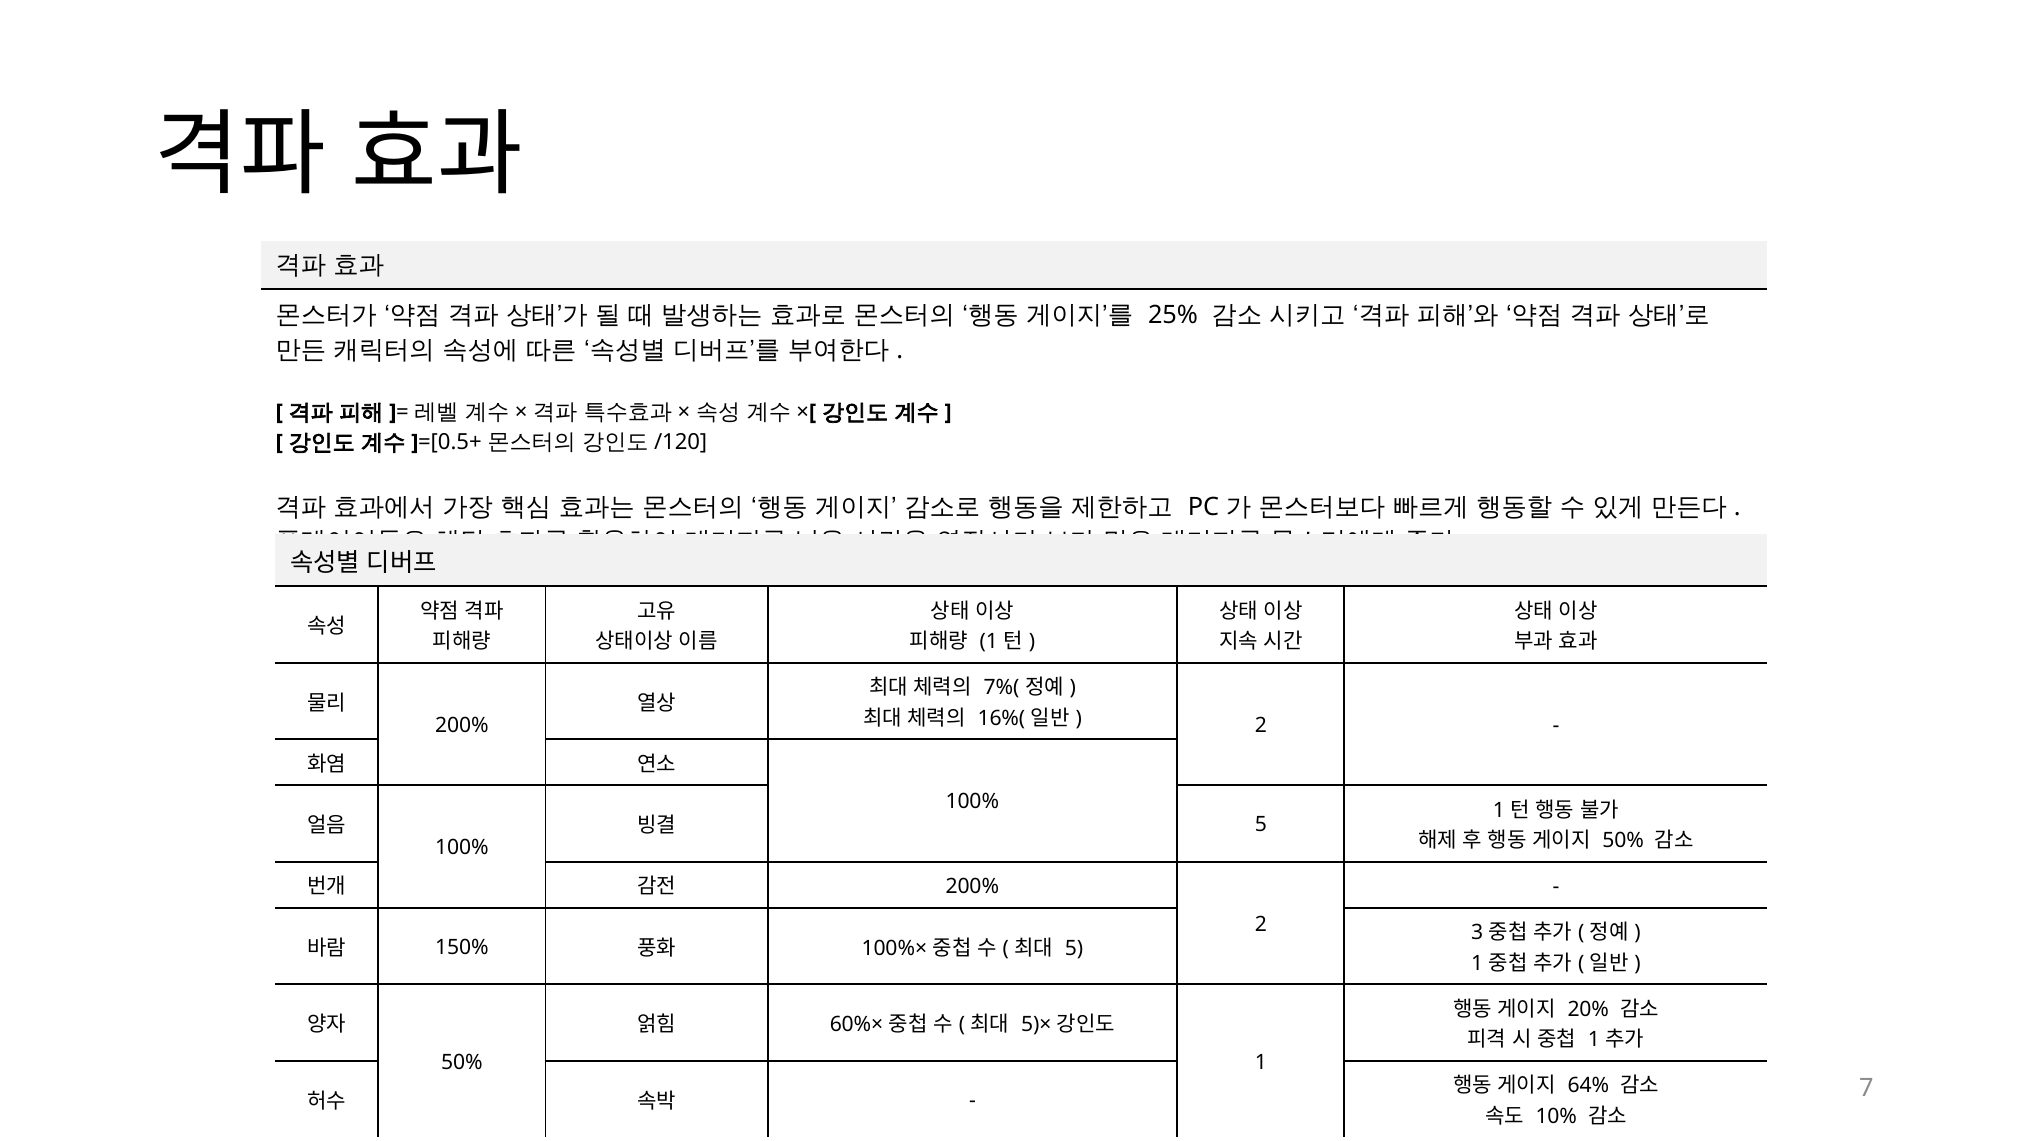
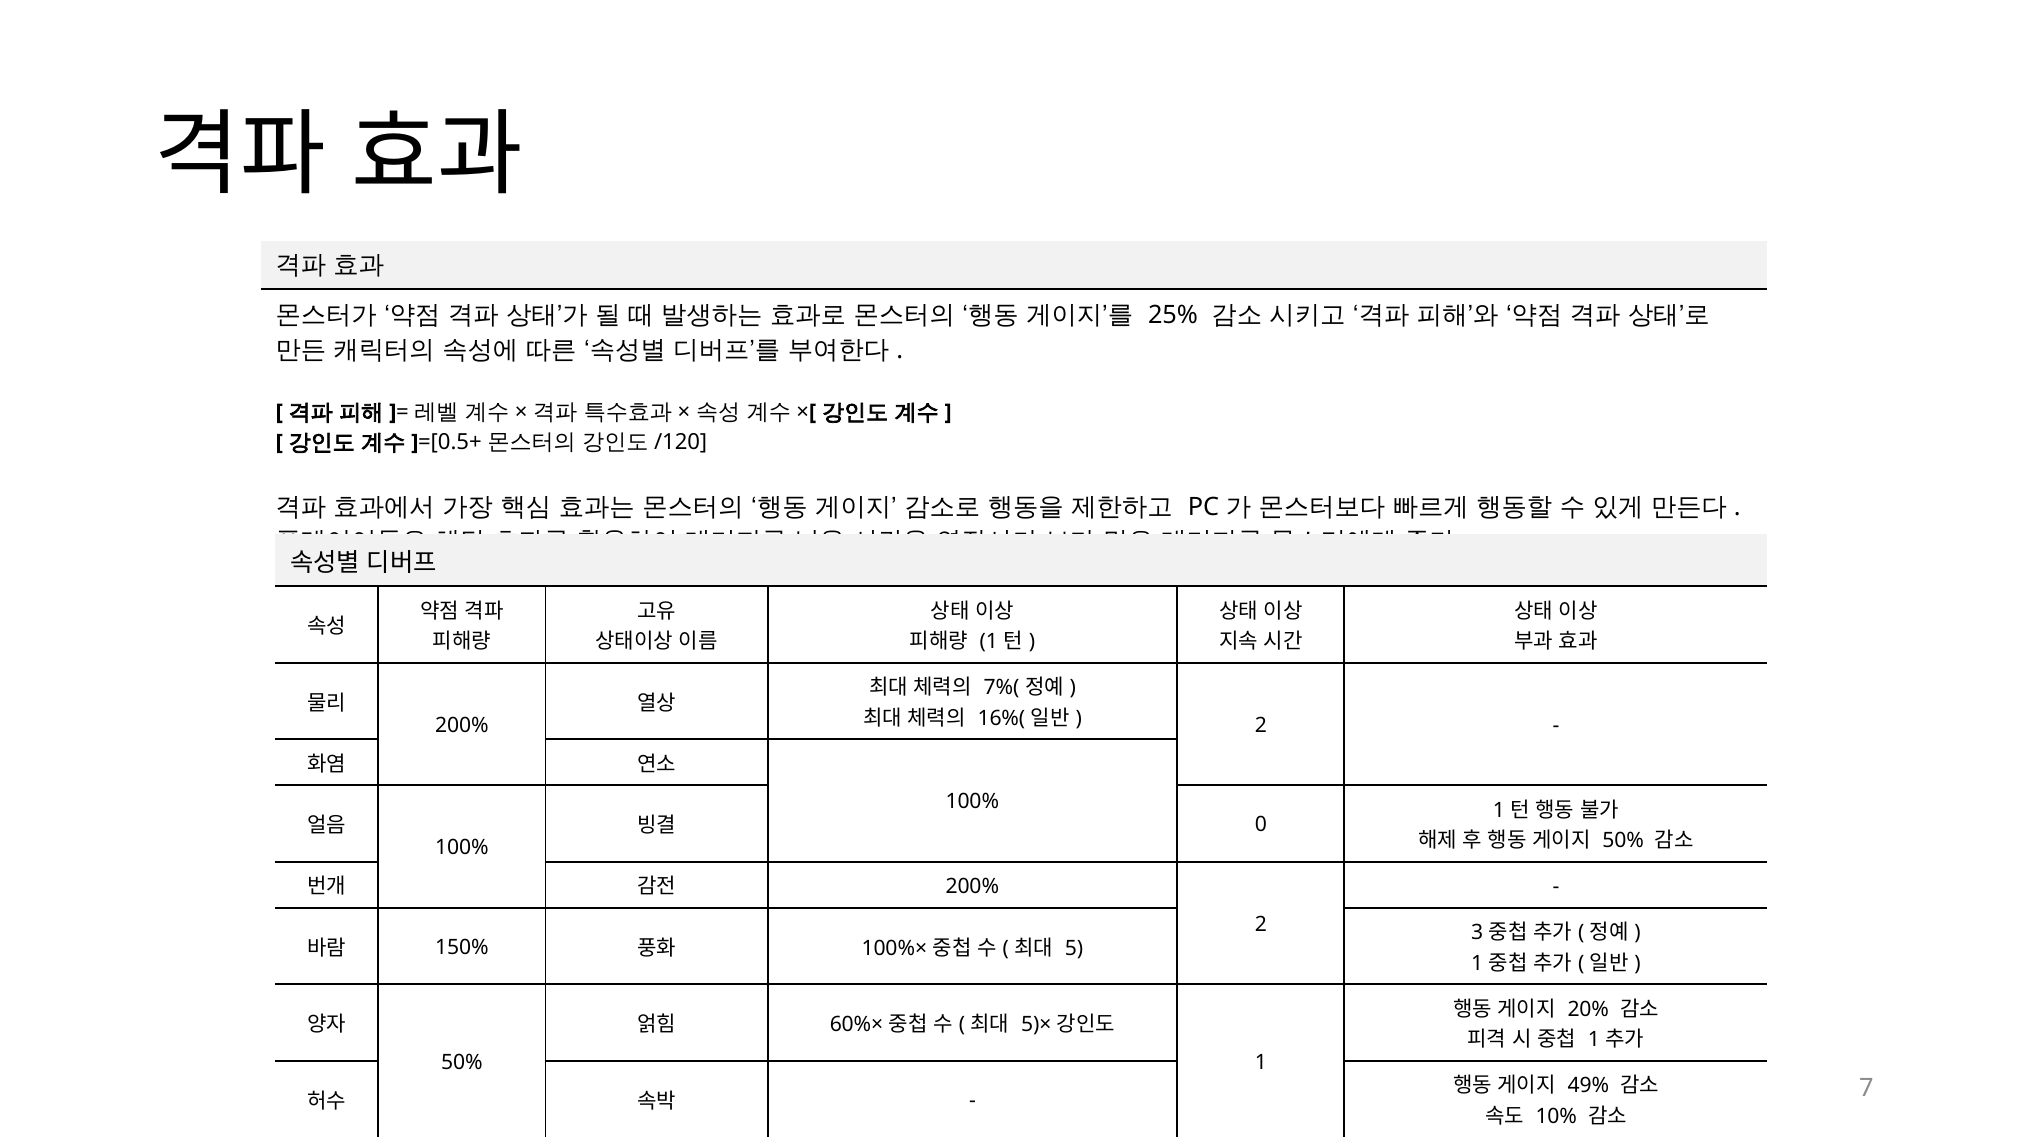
5: 5 -> 0 (1261, 825)
64%: 64% -> 49% (1588, 1086)
